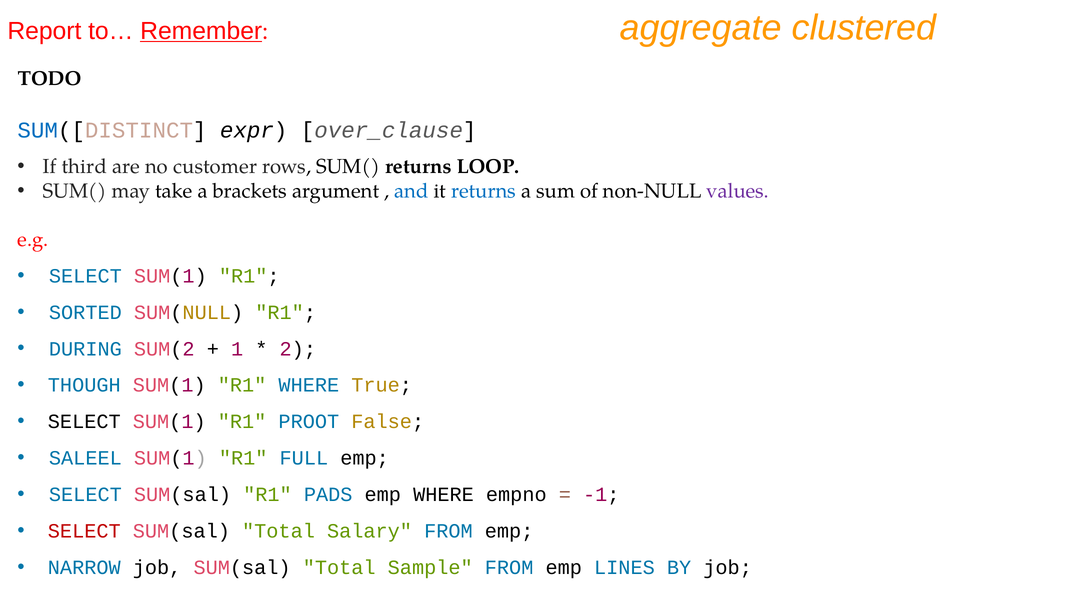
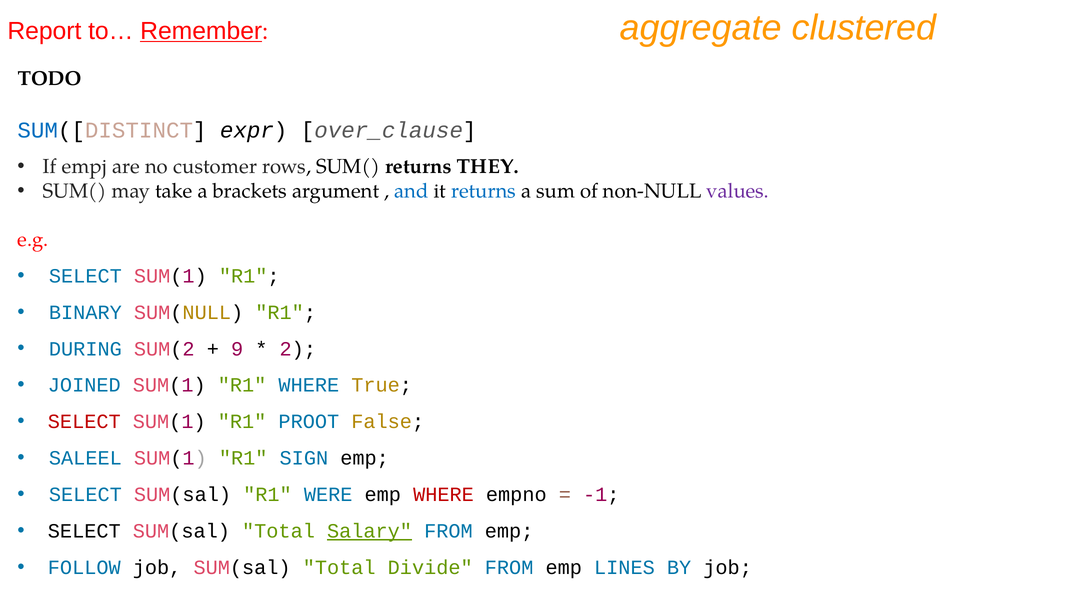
third: third -> empj (84, 167)
LOOP: LOOP -> THEY (488, 167)
SORTED: SORTED -> BINARY (85, 312)
1: 1 -> 9 (237, 349)
THOUGH: THOUGH -> JOINED (84, 385)
SELECT colour: black -> red (84, 422)
FULL: FULL -> SIGN (304, 458)
PADS: PADS -> WERE (328, 495)
WHERE colour: black -> red (443, 495)
SELECT colour: red -> black (84, 531)
Salary underline: none -> present (370, 531)
NARROW: NARROW -> FOLLOW (84, 567)
Sample: Sample -> Divide (430, 567)
